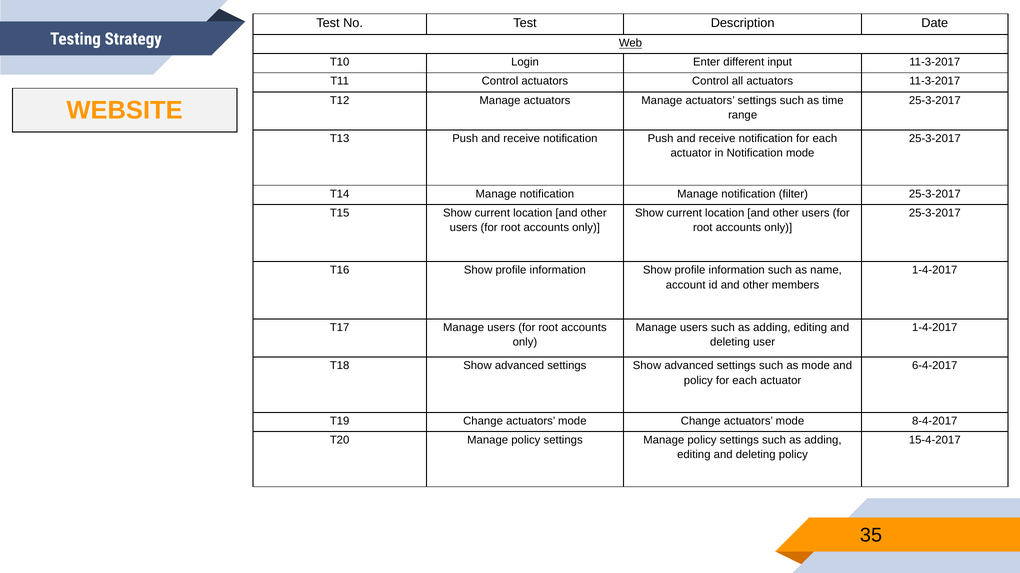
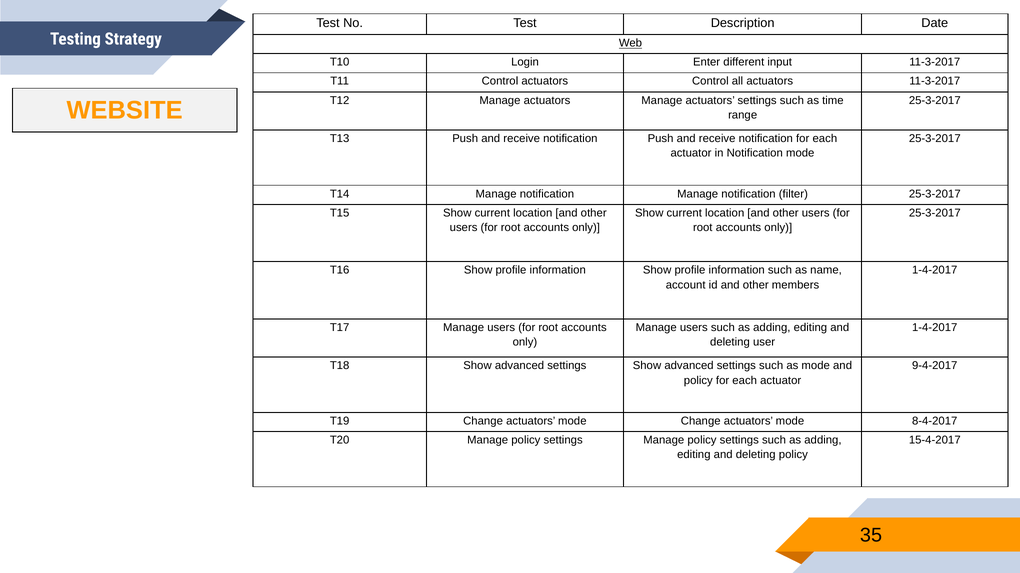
6-4-2017: 6-4-2017 -> 9-4-2017 (935, 366)
